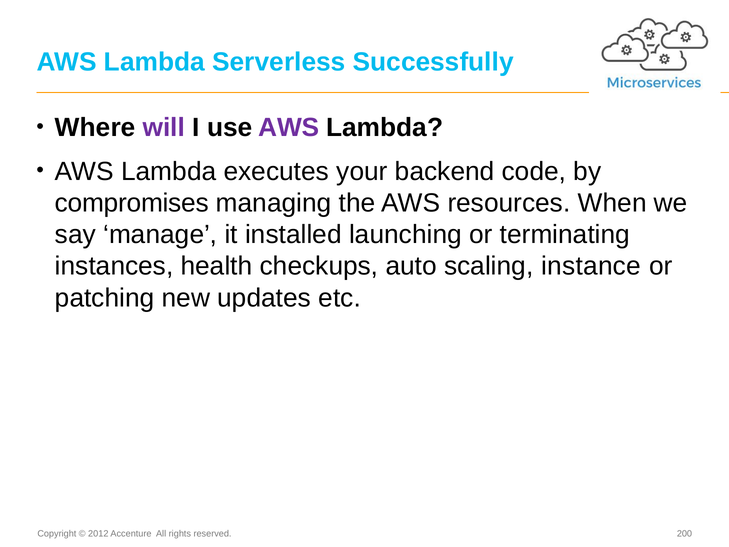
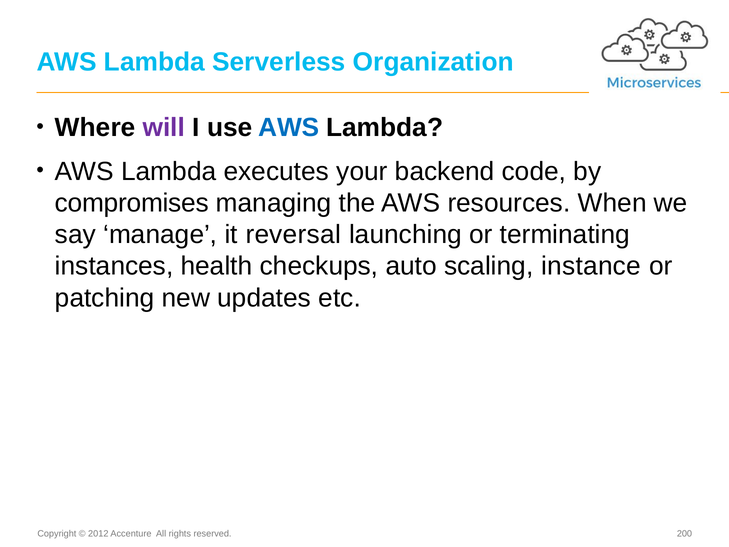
Successfully: Successfully -> Organization (433, 62)
AWS colour: purple -> blue (289, 128)
installed: installed -> reversal (293, 235)
